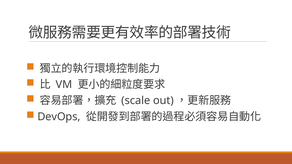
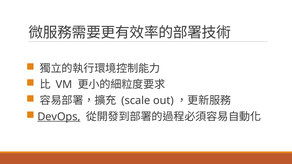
DevOps underline: none -> present (59, 117)
